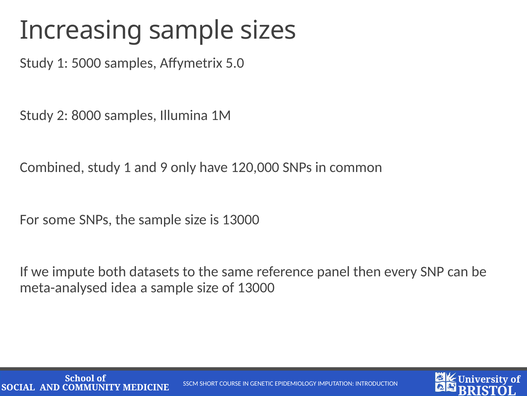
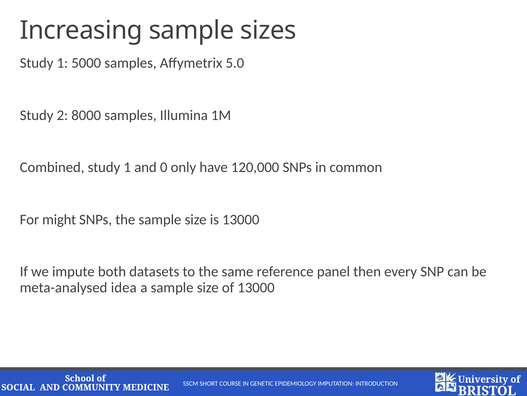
9: 9 -> 0 (164, 167)
some: some -> might (59, 219)
